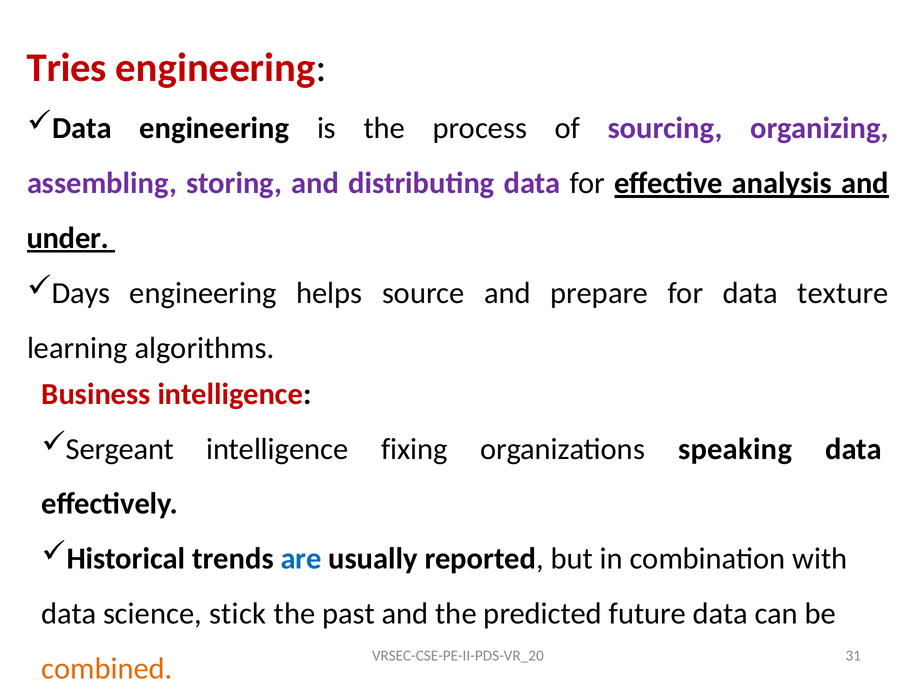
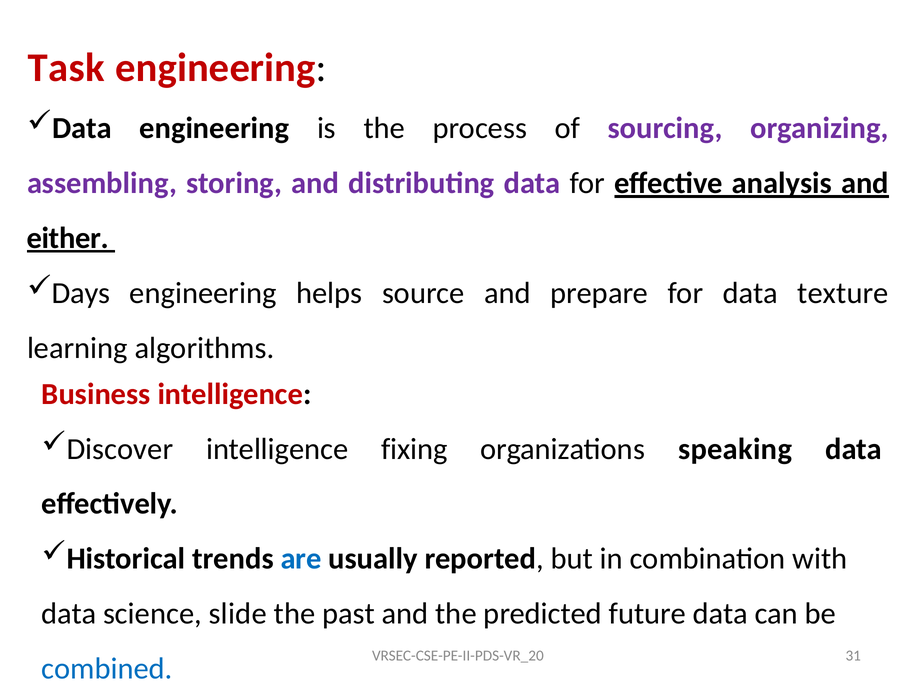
Tries: Tries -> Task (66, 68)
under: under -> either (68, 238)
Sergeant: Sergeant -> Discover (120, 449)
stick: stick -> slide (238, 614)
combined colour: orange -> blue (107, 669)
